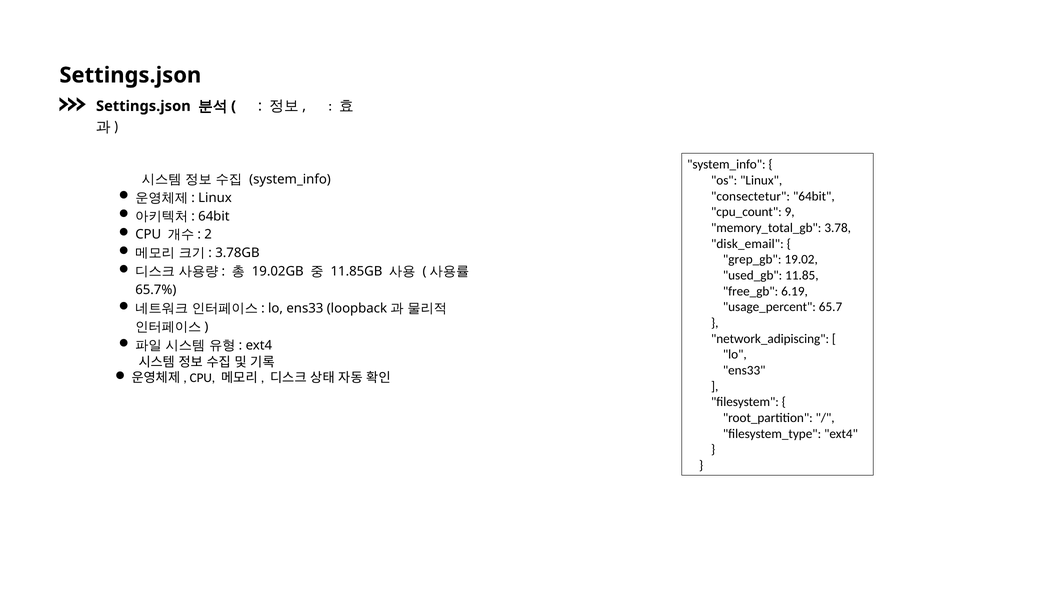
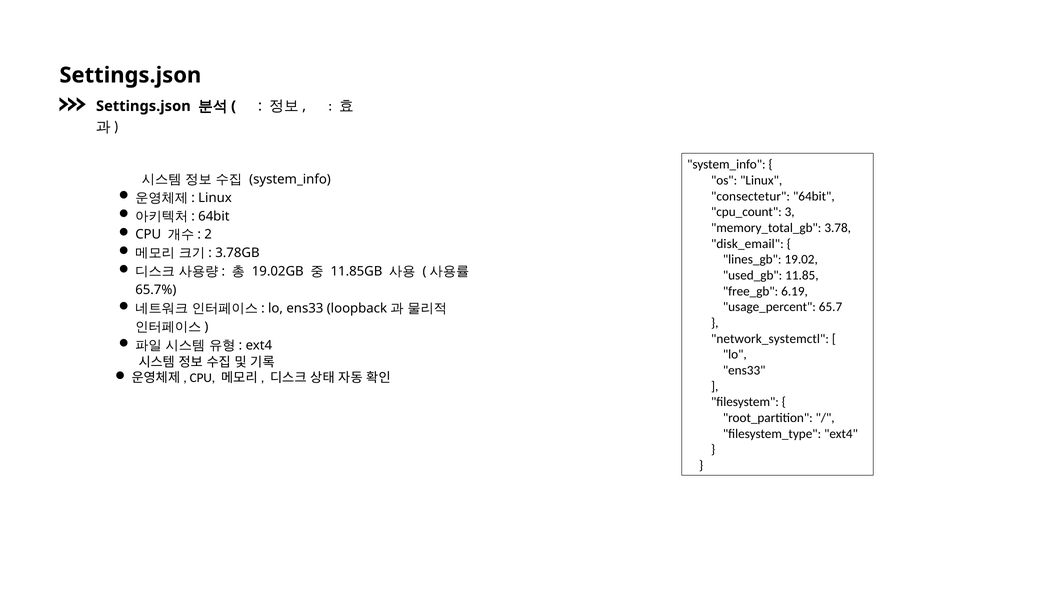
9: 9 -> 3 (790, 212)
grep_gb: grep_gb -> lines_gb (752, 260)
network_adipiscing: network_adipiscing -> network_systemctl (770, 339)
